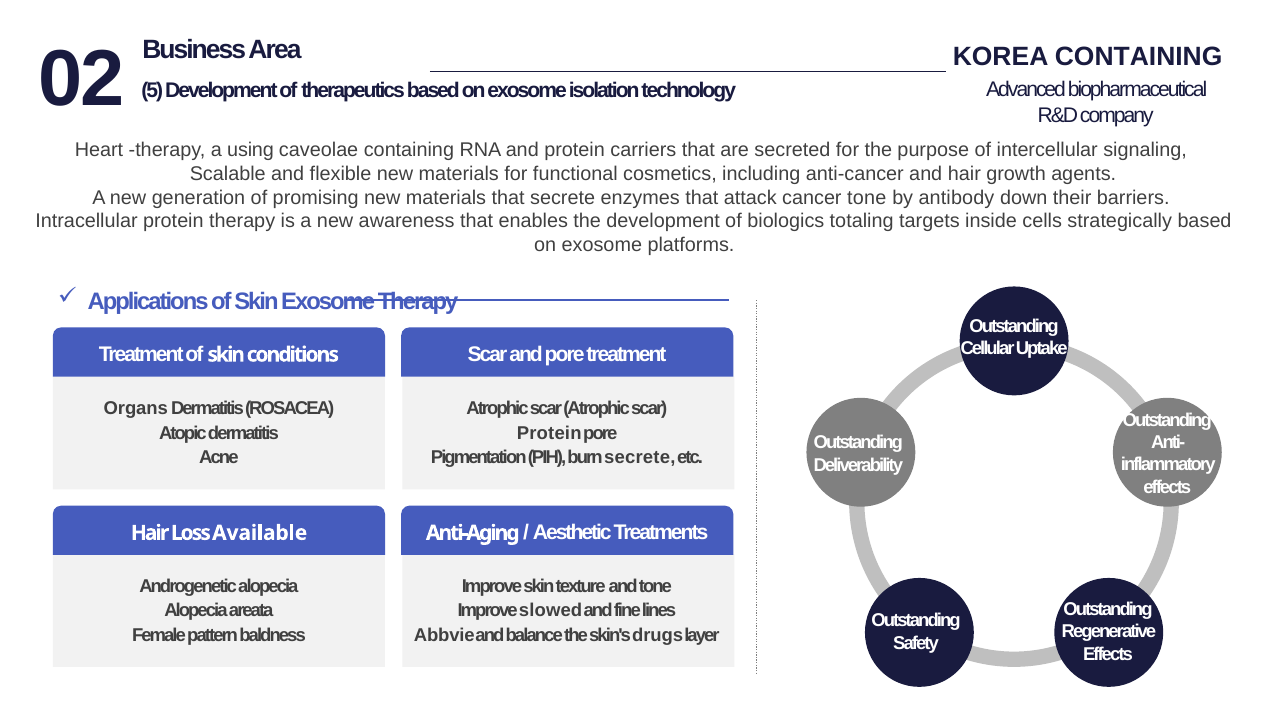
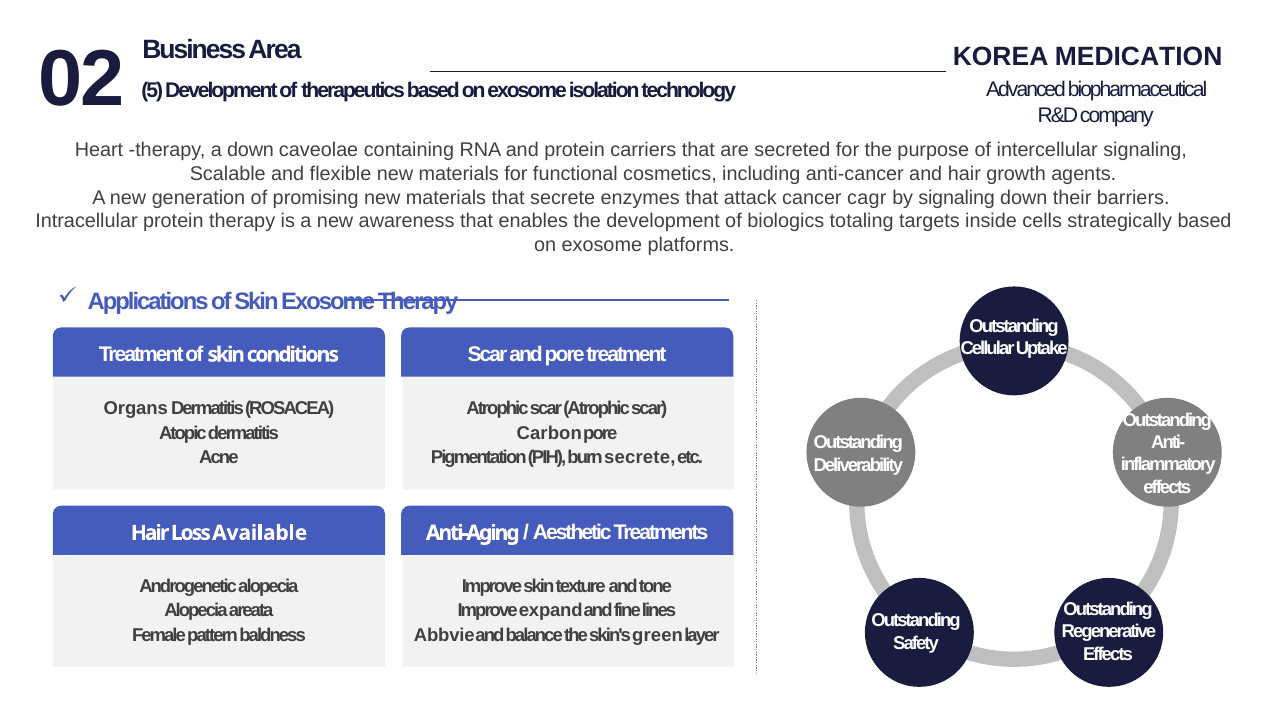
KOREA CONTAINING: CONTAINING -> MEDICATION (1139, 57)
a using: using -> down (251, 150)
cancer tone: tone -> cagr (867, 198)
by antibody: antibody -> signaling (957, 198)
Protein: Protein -> Carbon (549, 433)
slowed: slowed -> expand (551, 611)
drugs: drugs -> green (658, 635)
